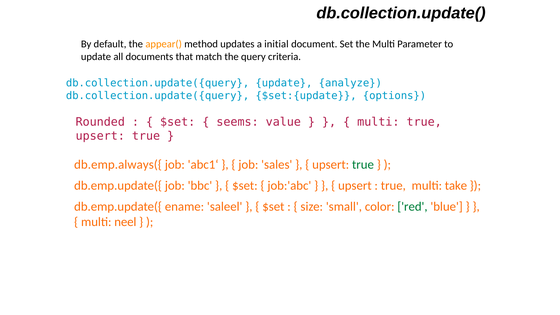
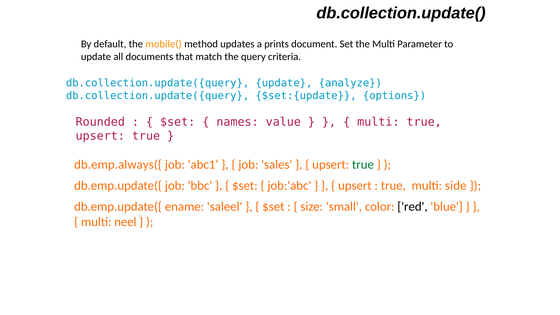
appear(: appear( -> mobile( (164, 44)
initial: initial -> prints (277, 44)
seems: seems -> names (238, 122)
take: take -> side (456, 186)
red colour: green -> black (412, 207)
